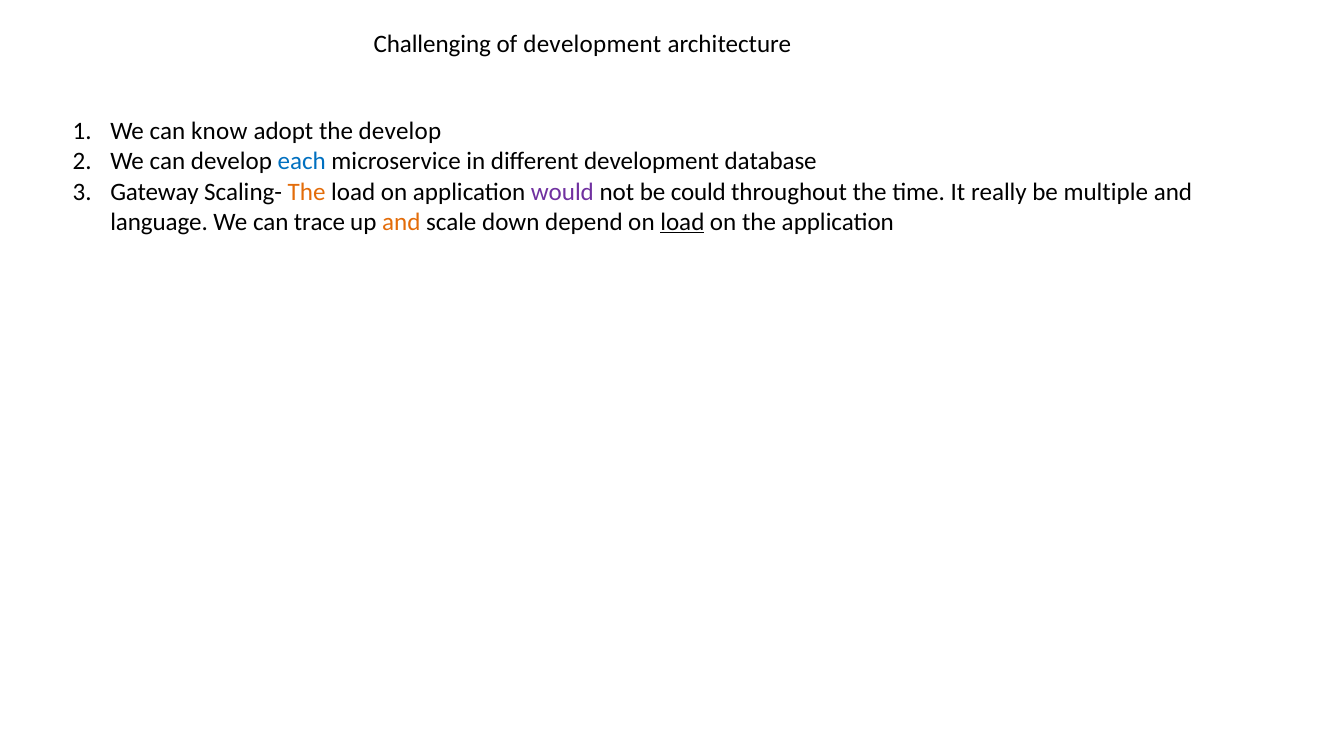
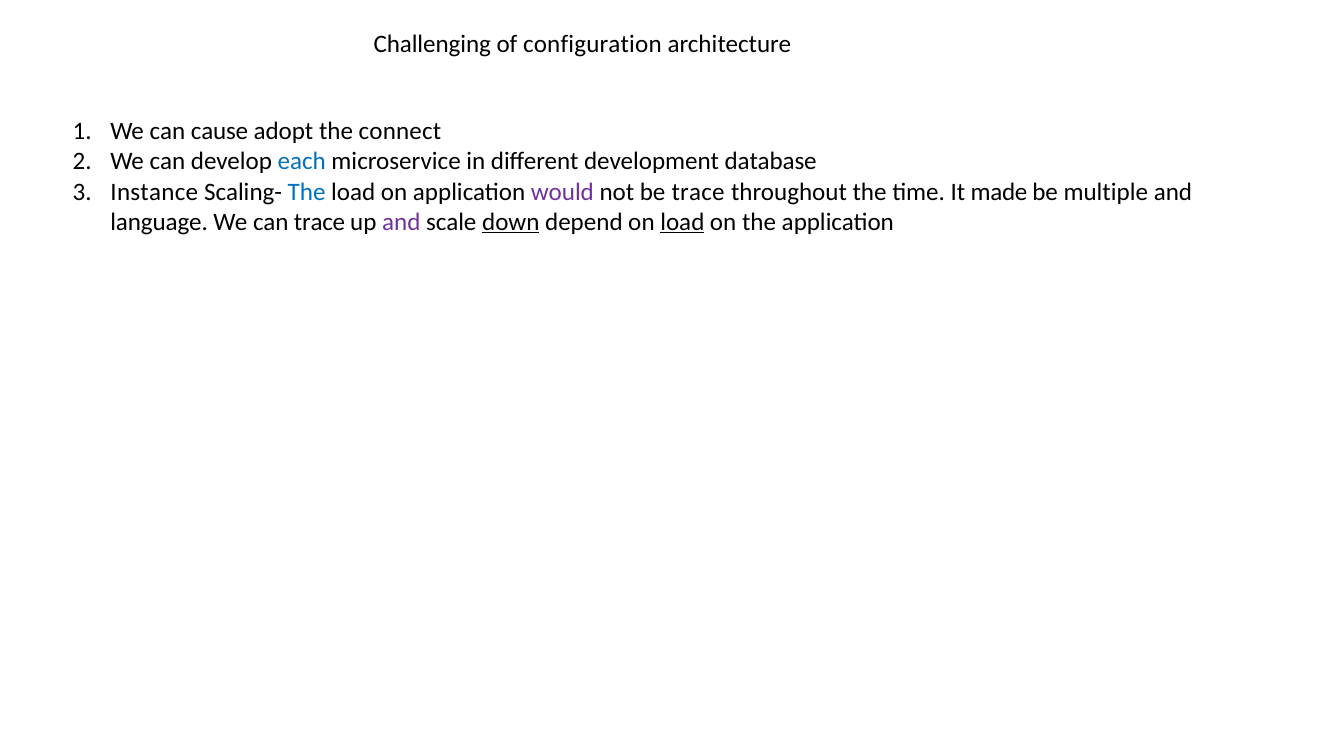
of development: development -> configuration (592, 45)
know: know -> cause (220, 132)
the develop: develop -> connect (400, 132)
Gateway: Gateway -> Instance (154, 192)
The colour: orange -> blue (307, 192)
be could: could -> trace (698, 192)
really: really -> made (999, 192)
and colour: orange -> purple (401, 222)
down underline: none -> present (511, 222)
